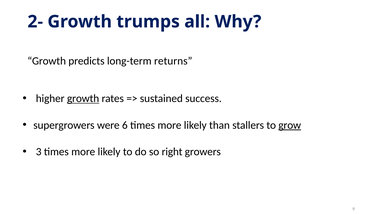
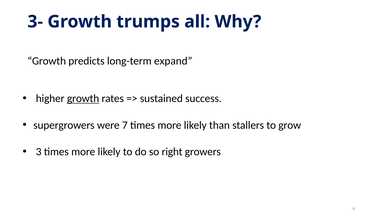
2-: 2- -> 3- (35, 22)
returns: returns -> expand (173, 61)
6: 6 -> 7 (125, 125)
grow underline: present -> none (290, 125)
